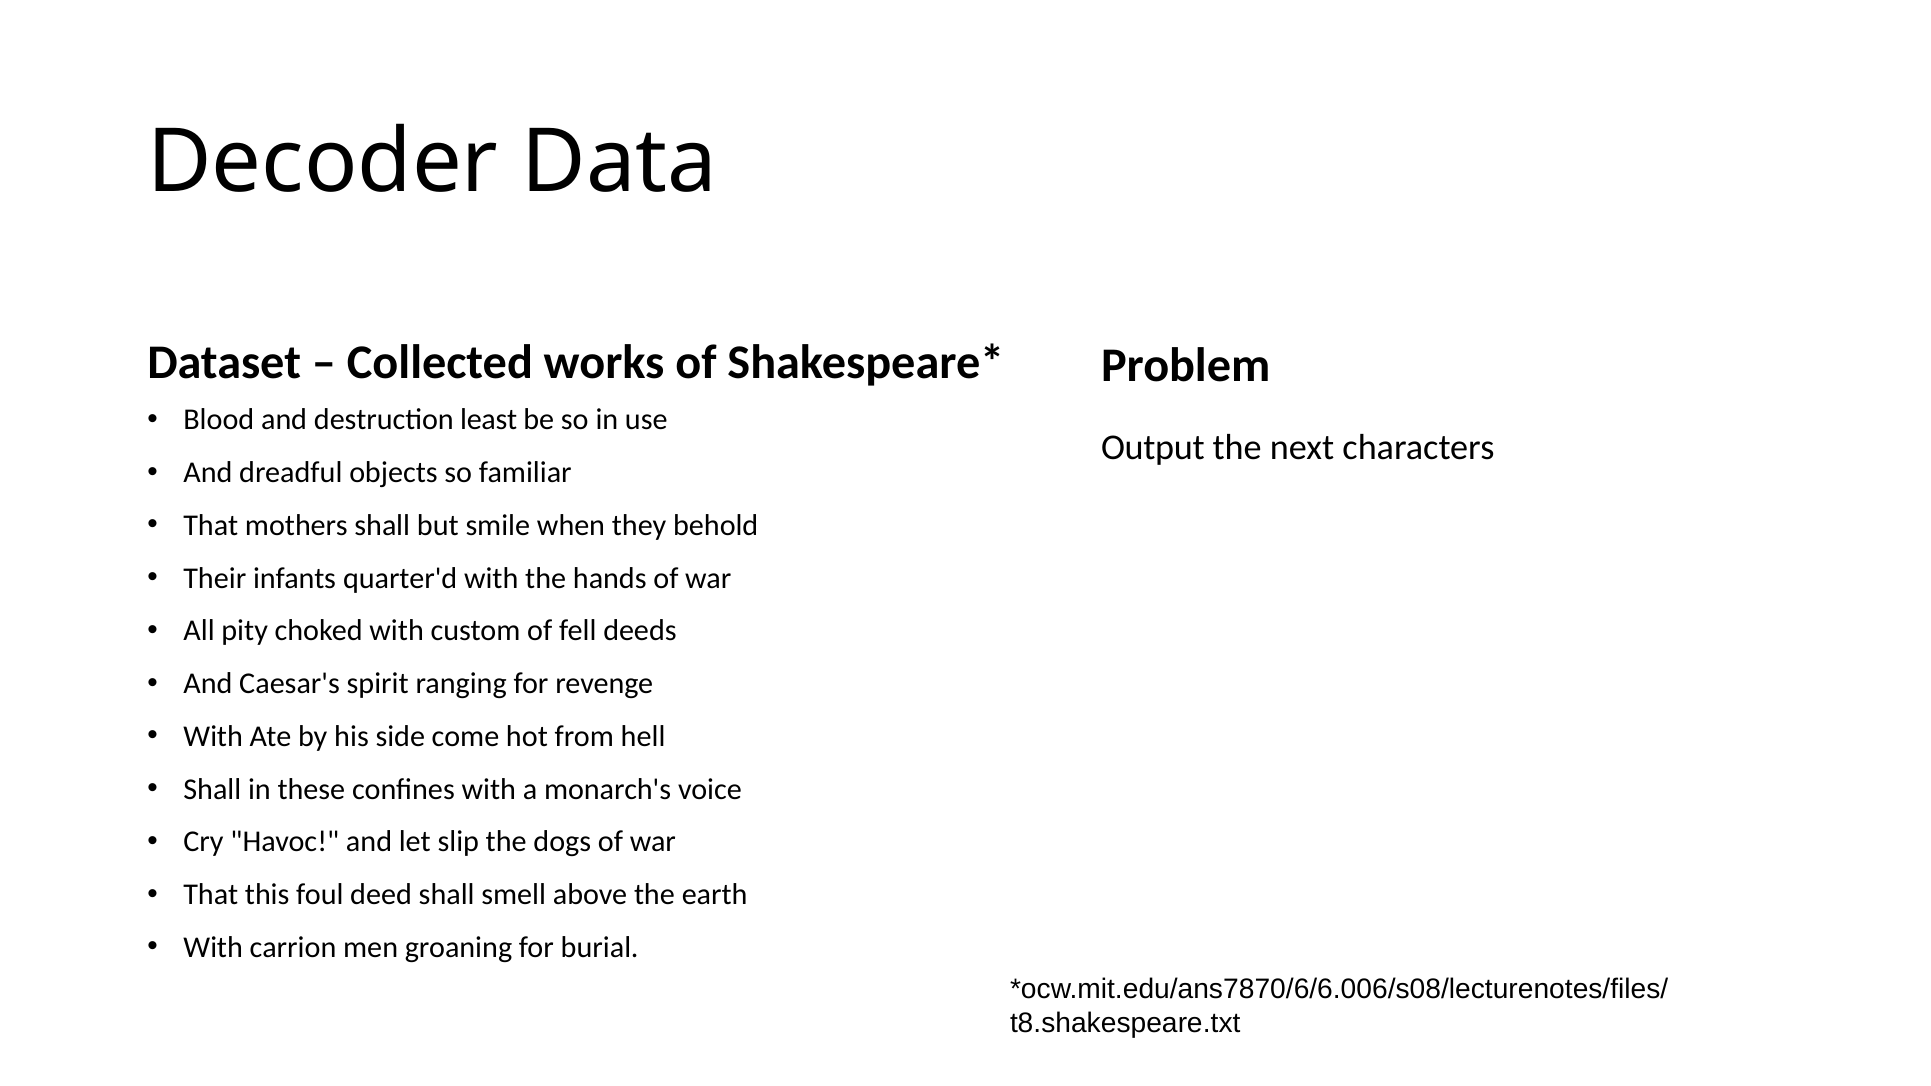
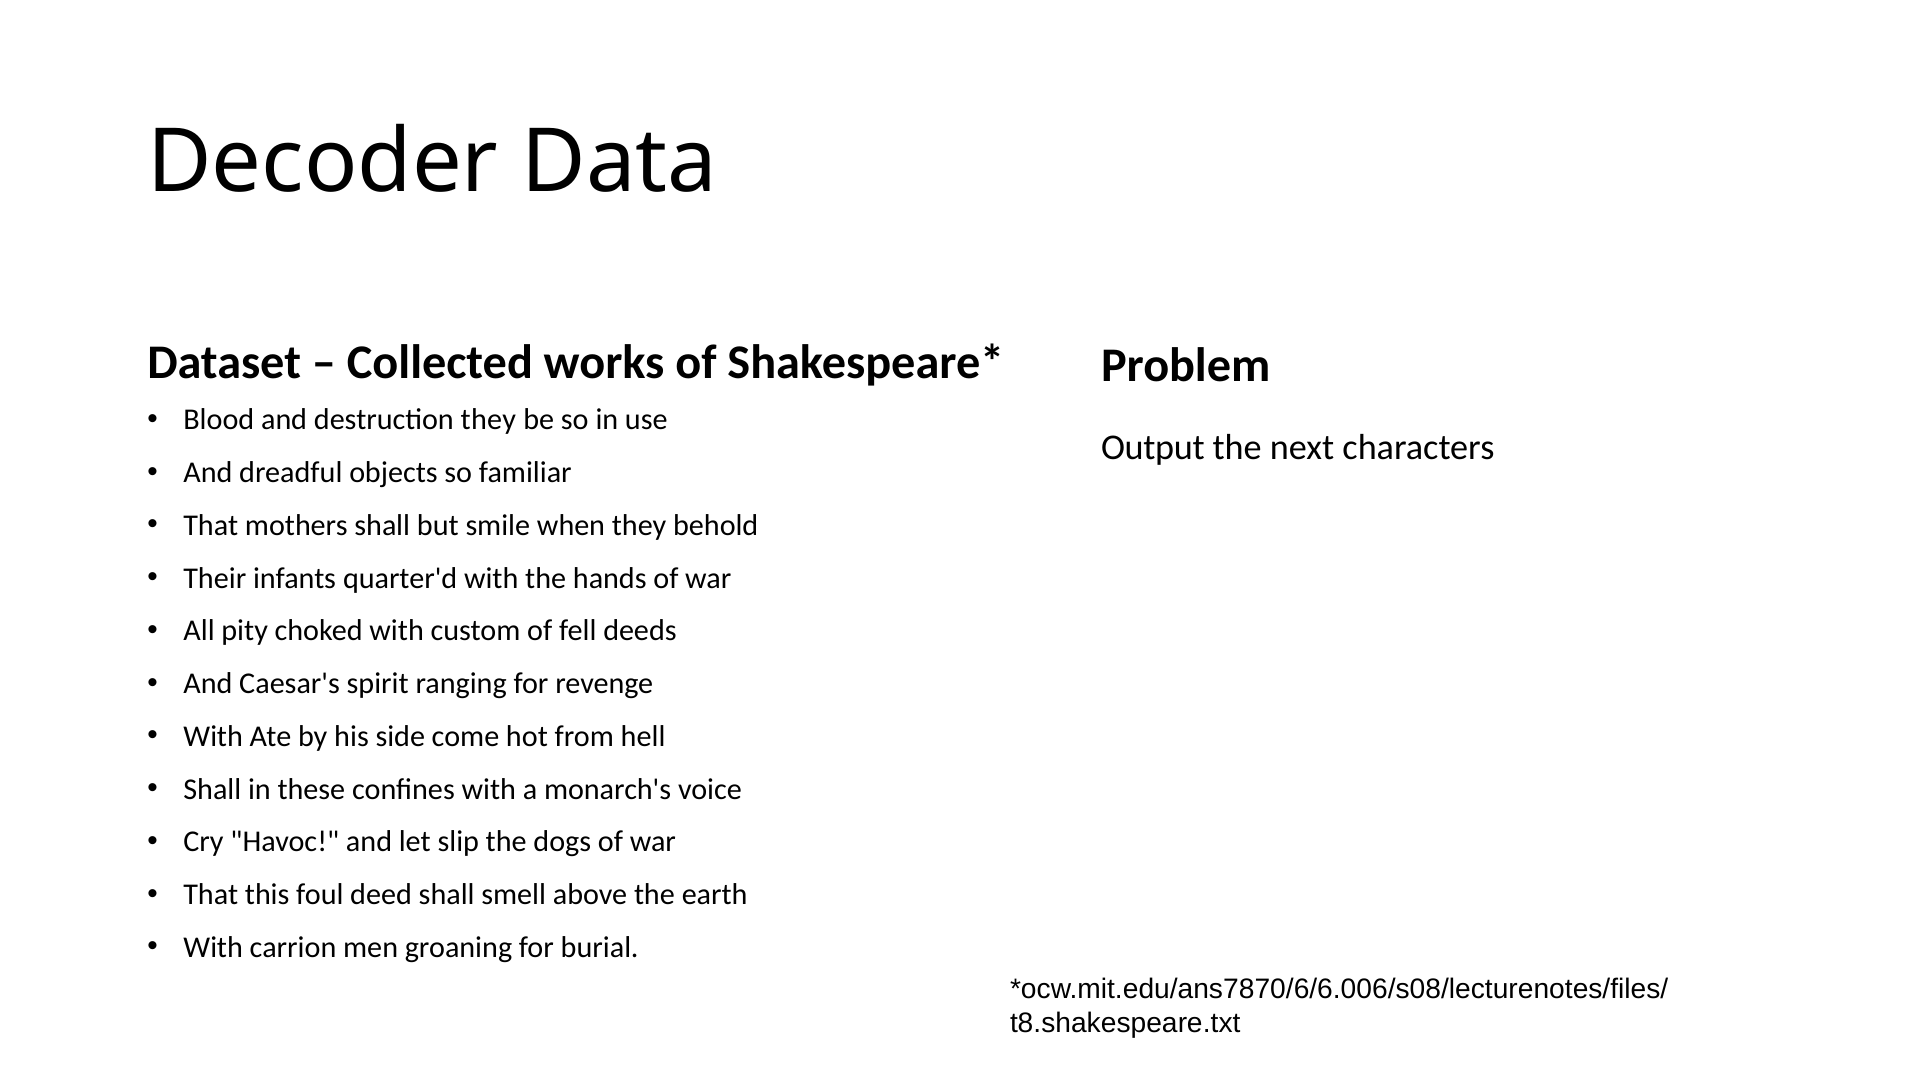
destruction least: least -> they (488, 420)
